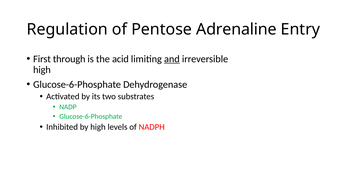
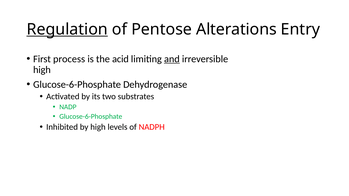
Regulation underline: none -> present (67, 29)
Adrenaline: Adrenaline -> Alterations (236, 29)
through: through -> process (69, 59)
